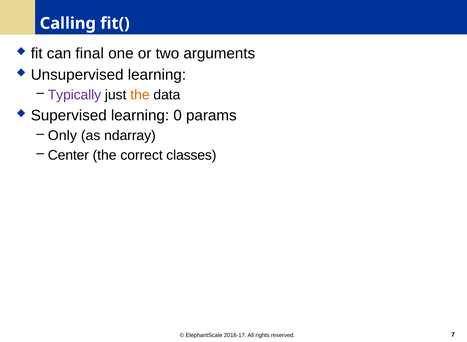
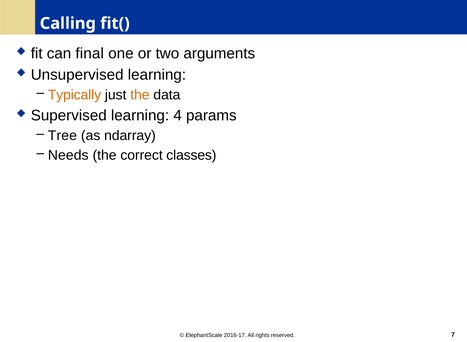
Typically colour: purple -> orange (75, 95)
0: 0 -> 4 (178, 115)
Only: Only -> Tree (62, 136)
Center: Center -> Needs (68, 155)
